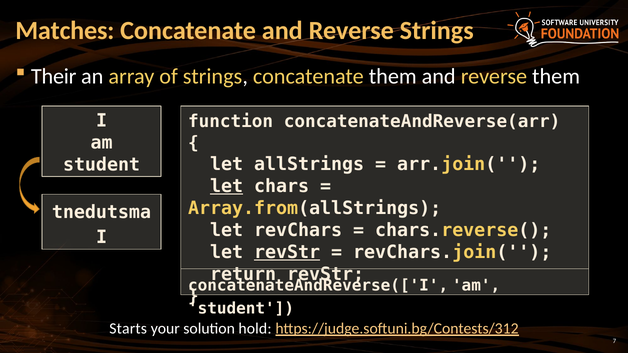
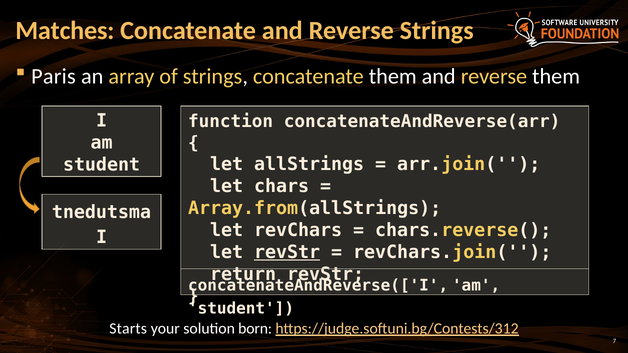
Their: Their -> Paris (53, 77)
let underline: present -> none (227, 187)
hold: hold -> born (255, 329)
